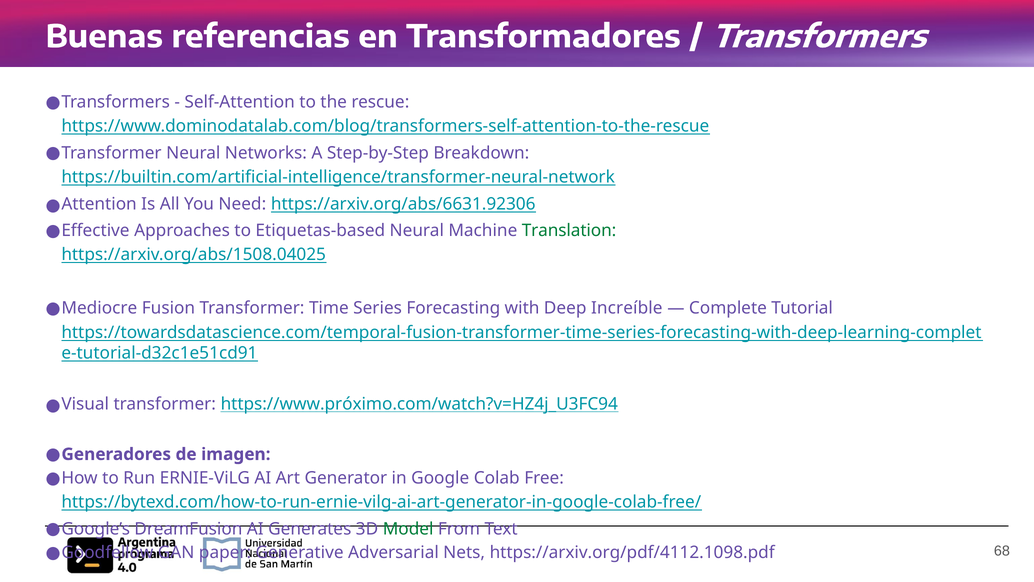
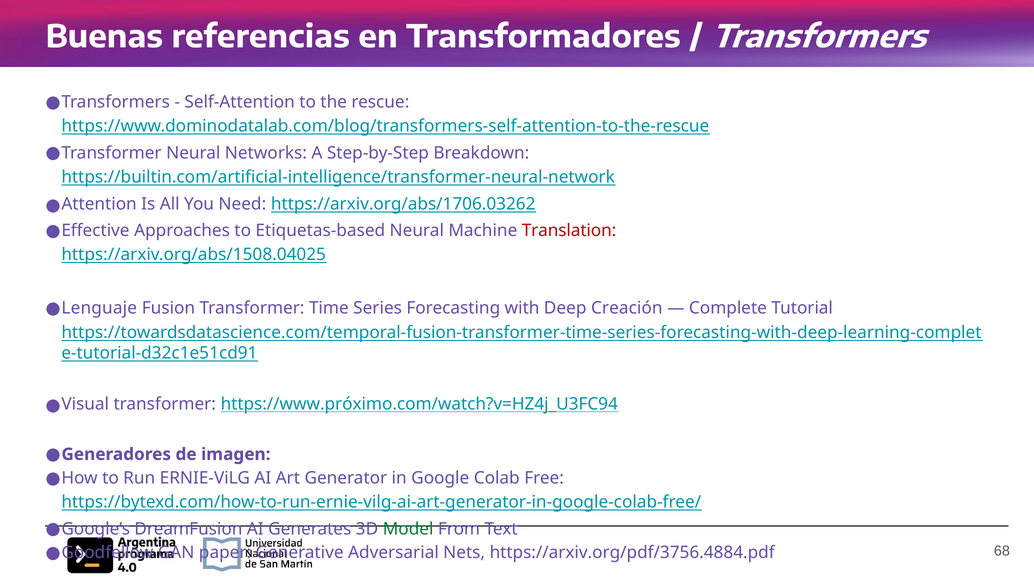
https://arxiv.org/abs/6631.92306: https://arxiv.org/abs/6631.92306 -> https://arxiv.org/abs/1706.03262 (403, 204)
Translation colour: green -> red (569, 230)
Mediocre: Mediocre -> Lenguaje (99, 308)
Increíble: Increíble -> Creación (627, 308)
https://arxiv.org/pdf/4112.1098.pdf: https://arxiv.org/pdf/4112.1098.pdf -> https://arxiv.org/pdf/3756.4884.pdf (632, 552)
